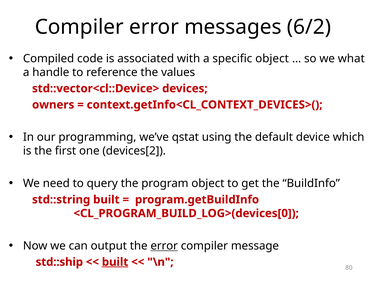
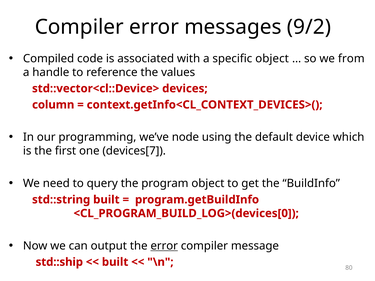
6/2: 6/2 -> 9/2 (309, 27)
what: what -> from (351, 59)
owners: owners -> column (53, 105)
qstat: qstat -> node (185, 137)
devices[2: devices[2 -> devices[7 (134, 151)
built underline: present -> none (115, 262)
